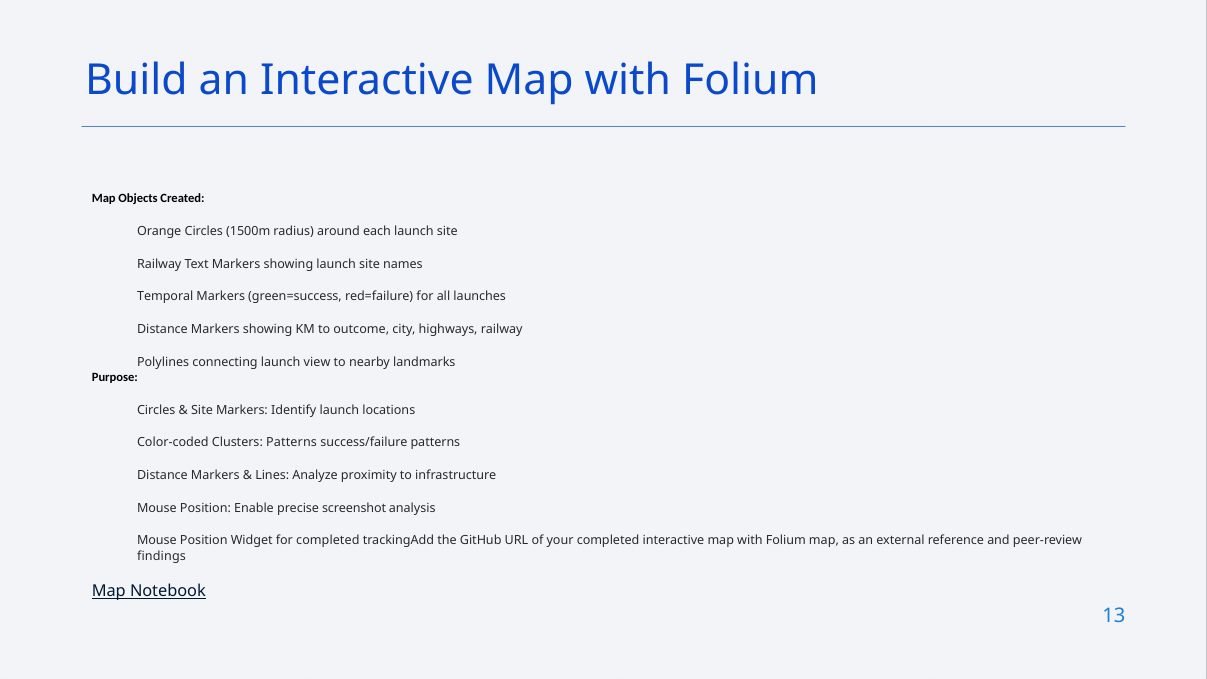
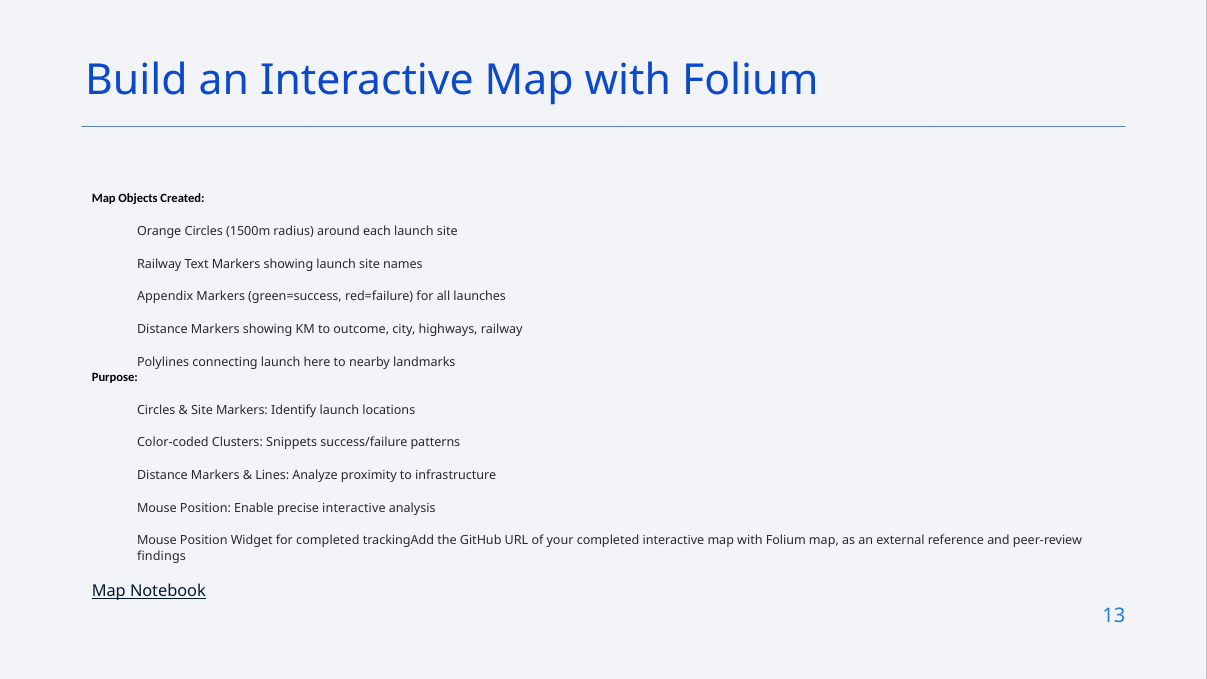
Temporal: Temporal -> Appendix (165, 297)
view: view -> here (317, 362)
Clusters Patterns: Patterns -> Snippets (292, 443)
precise screenshot: screenshot -> interactive (354, 508)
